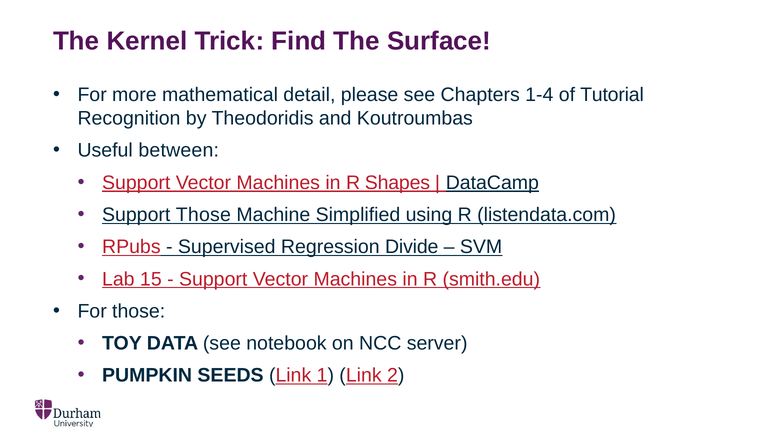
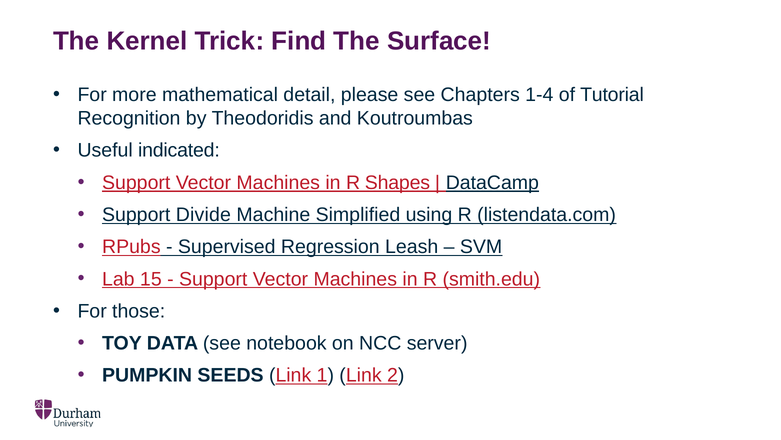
between: between -> indicated (179, 150)
Support Those: Those -> Divide (203, 214)
Divide: Divide -> Leash (412, 247)
